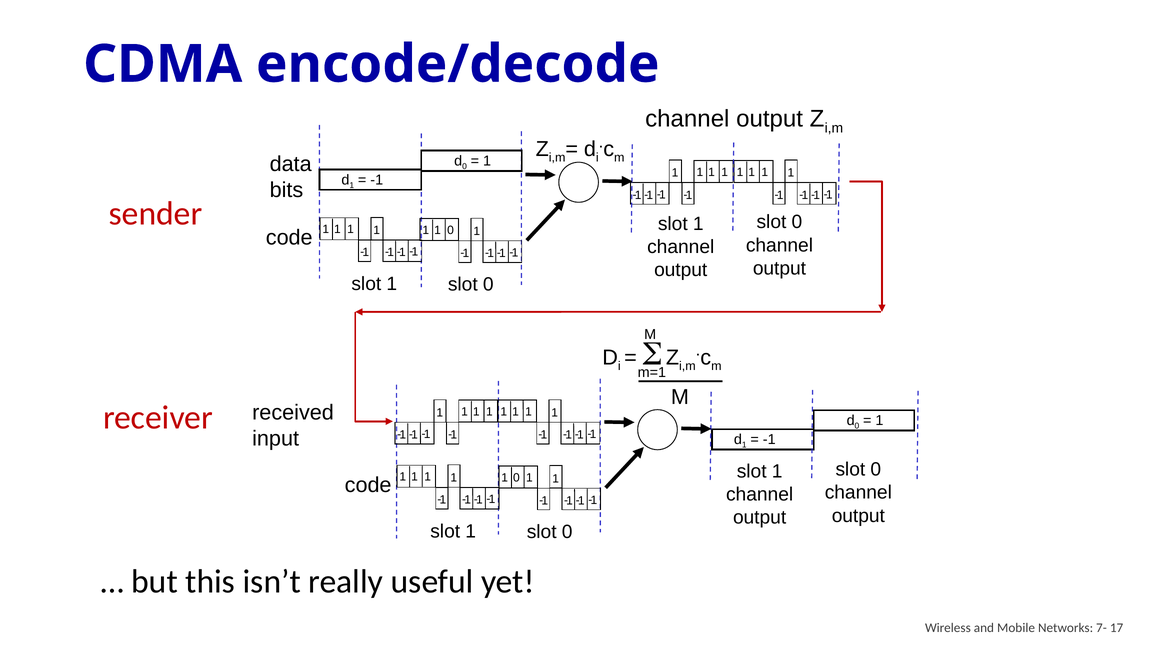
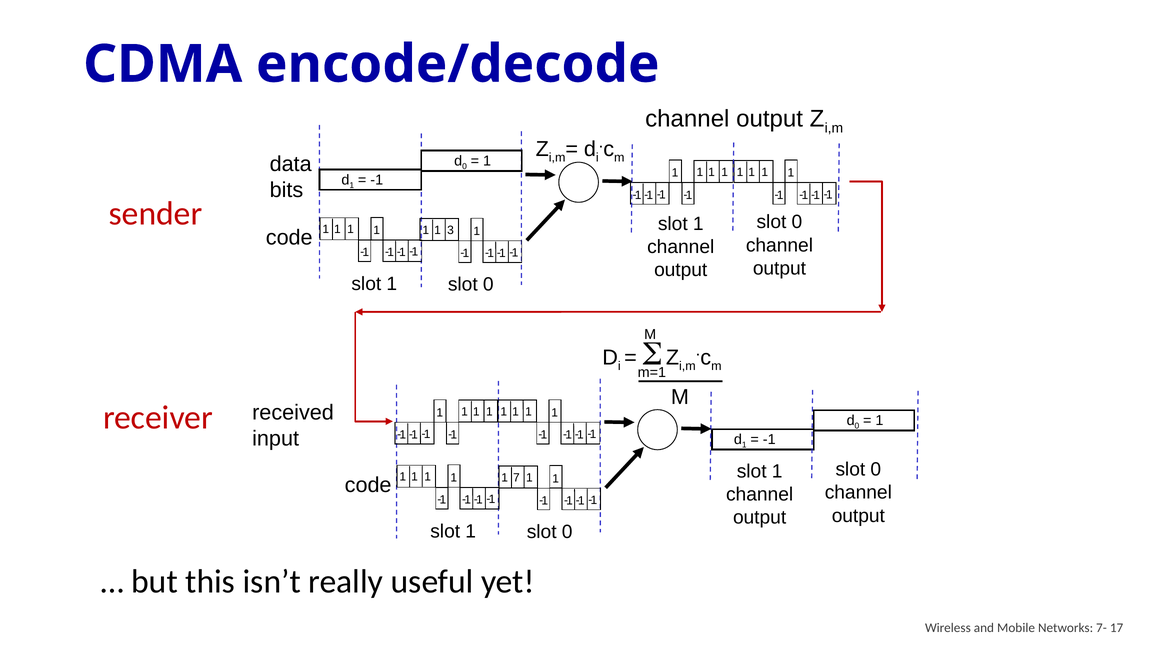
0: 0 -> 3 (451, 230)
0: 0 -> 7 (516, 478)
